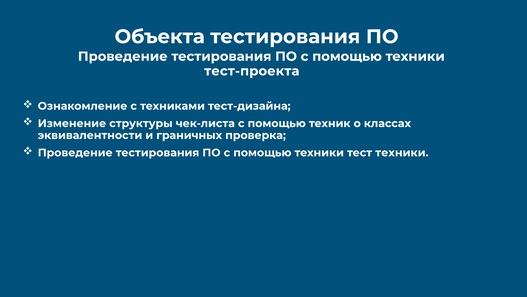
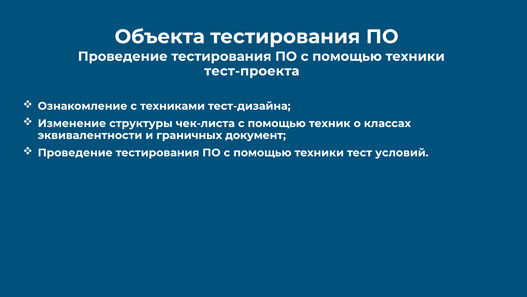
проверка: проверка -> документ (256, 135)
тест техники: техники -> условий (402, 152)
